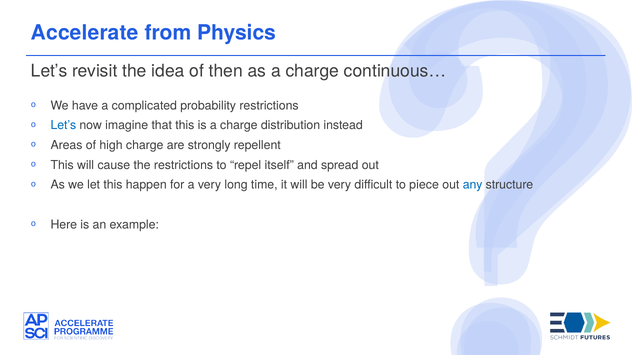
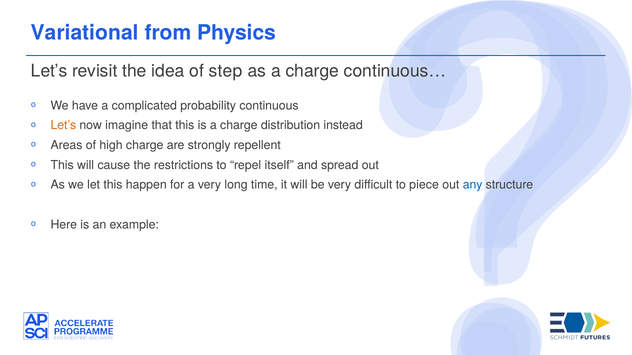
Accelerate: Accelerate -> Variational (85, 33)
then: then -> step (226, 71)
probability restrictions: restrictions -> continuous (269, 106)
Let’s colour: blue -> orange (63, 126)
